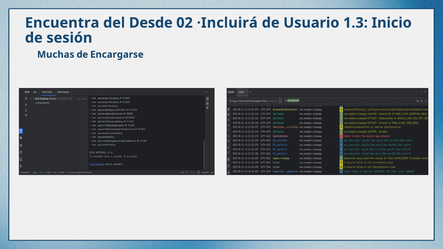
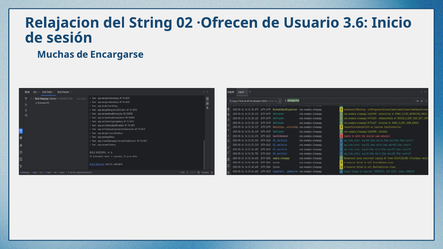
Encuentra: Encuentra -> Relajacion (62, 23)
Desde: Desde -> String (151, 23)
·Incluirá: ·Incluirá -> ·Ofrecen (227, 23)
1.3: 1.3 -> 3.6 (355, 23)
